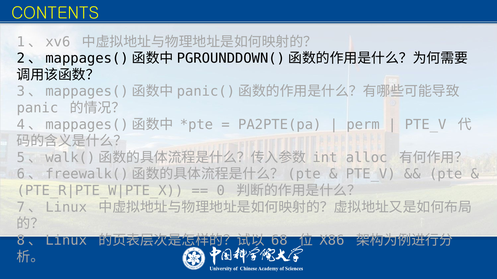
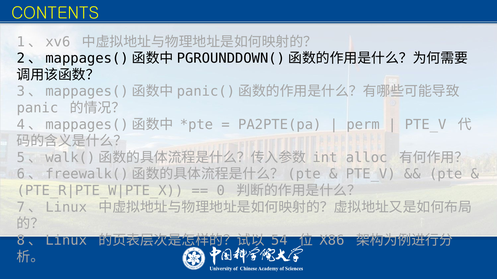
68: 68 -> 54 (279, 241)
